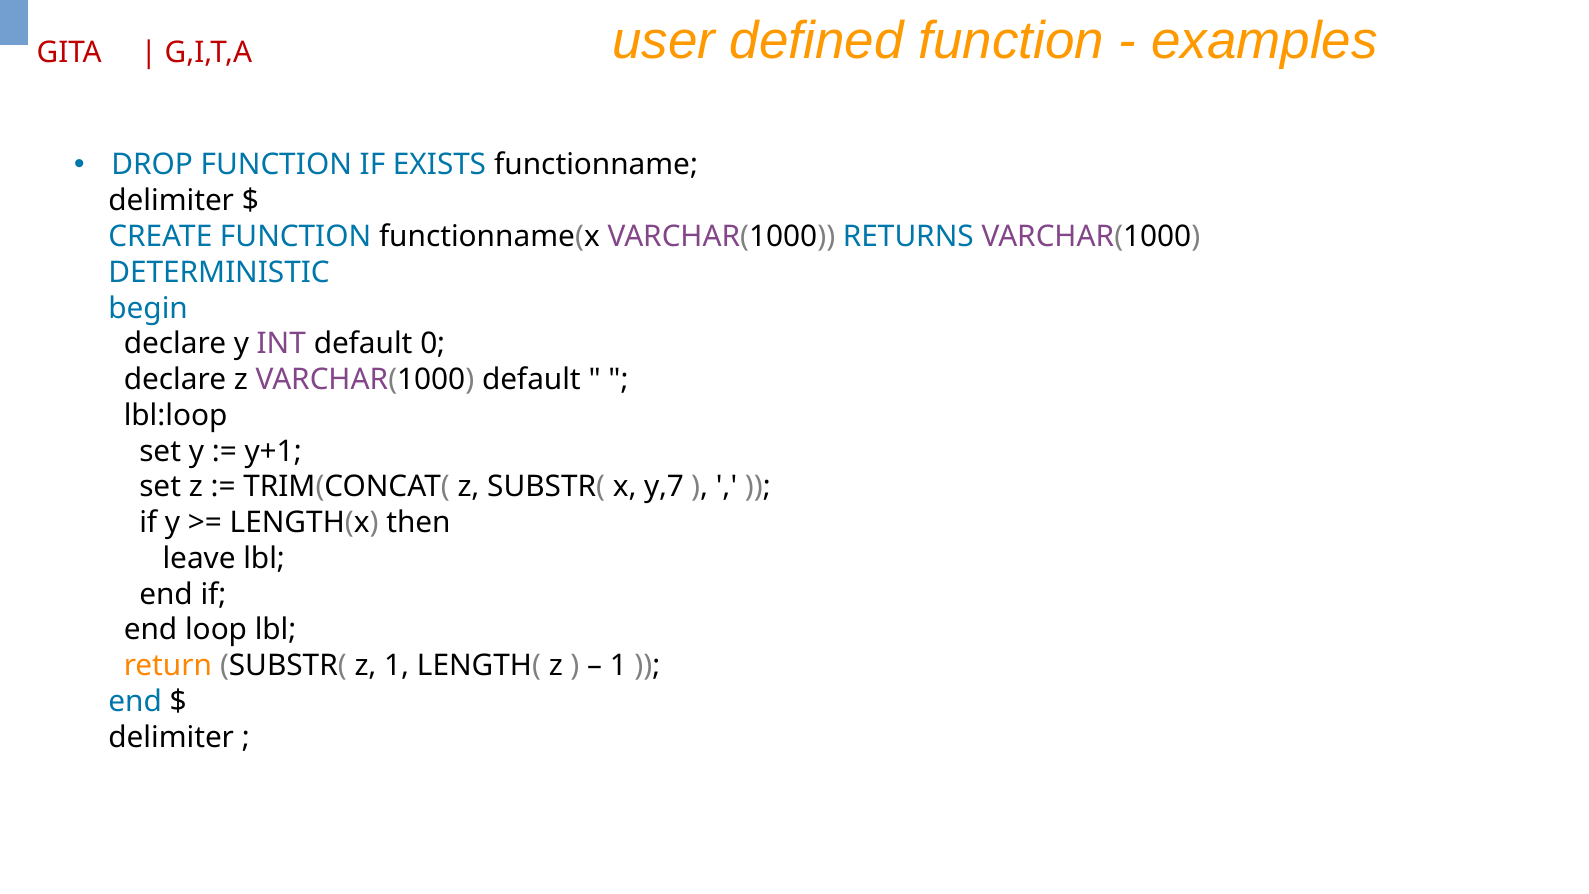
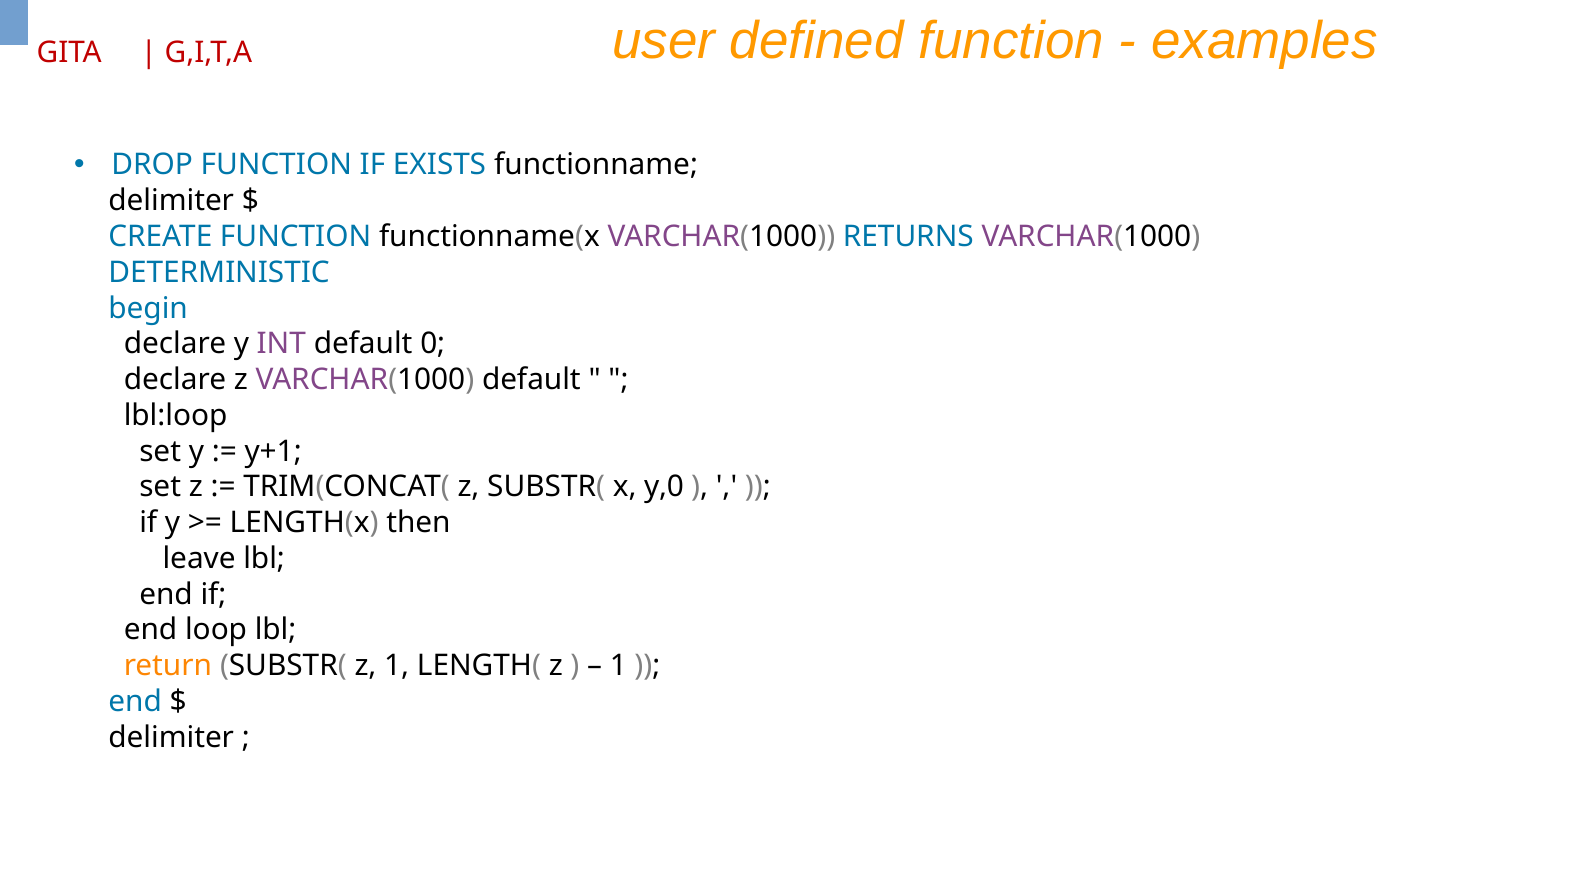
y,7: y,7 -> y,0 (664, 487)
